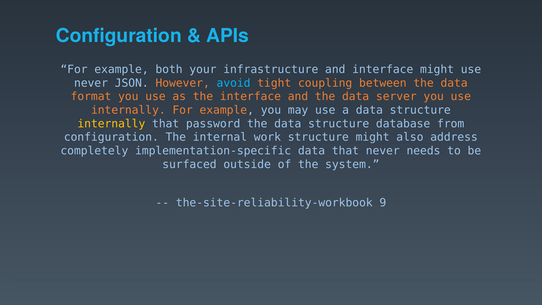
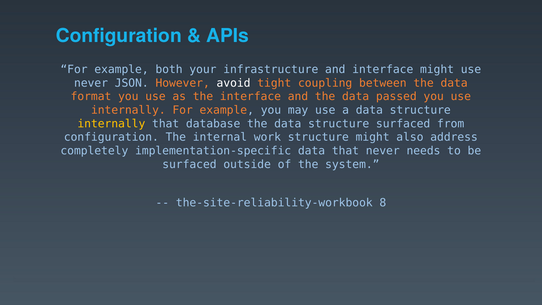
avoid colour: light blue -> white (234, 83)
server: server -> passed (396, 97)
password: password -> database (213, 124)
structure database: database -> surfaced (403, 124)
9: 9 -> 8 (383, 203)
